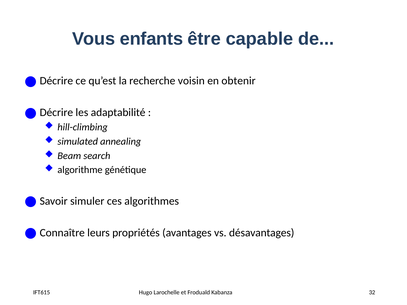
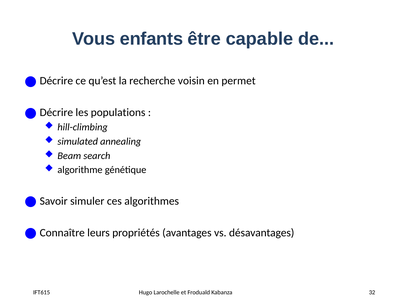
obtenir: obtenir -> permet (239, 81)
adaptabilité: adaptabilité -> populations (118, 113)
